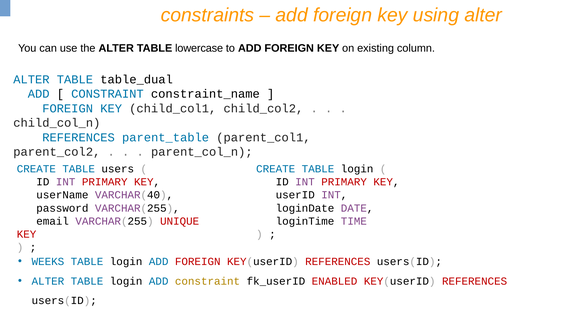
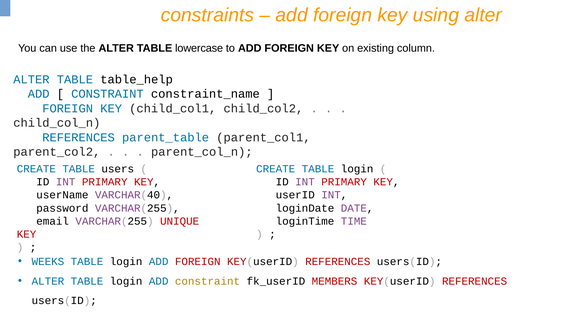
table_dual: table_dual -> table_help (137, 79)
ENABLED: ENABLED -> MEMBERS (335, 281)
